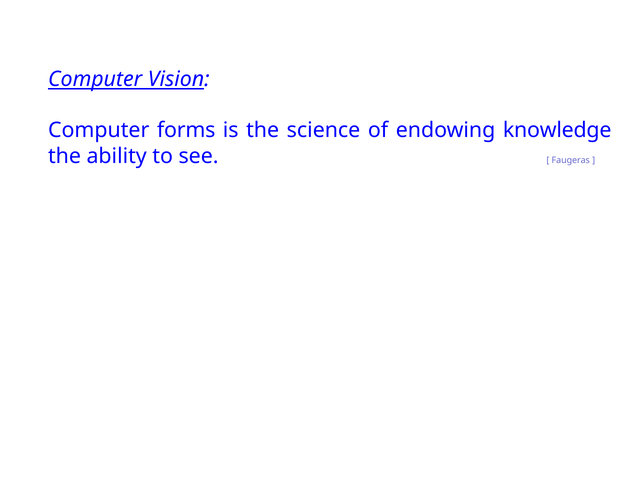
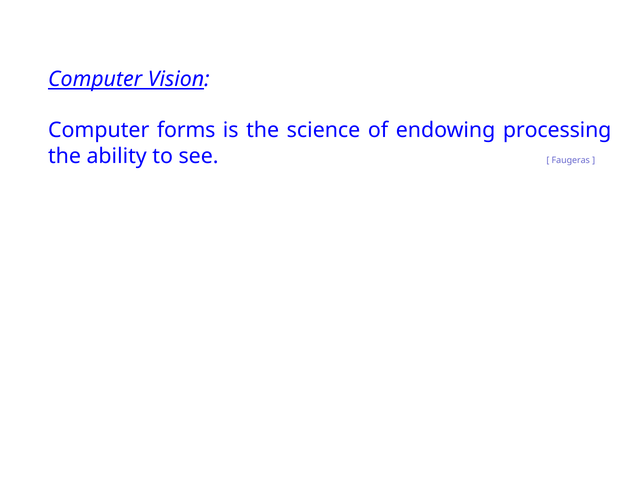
knowledge: knowledge -> processing (557, 130)
